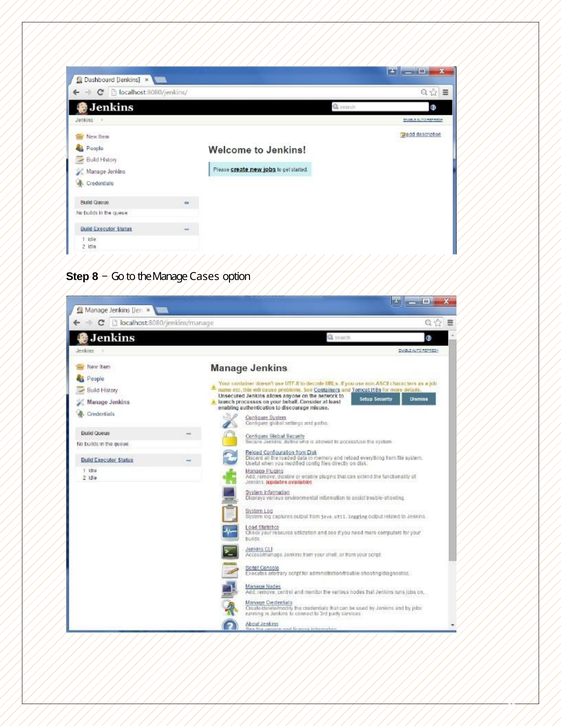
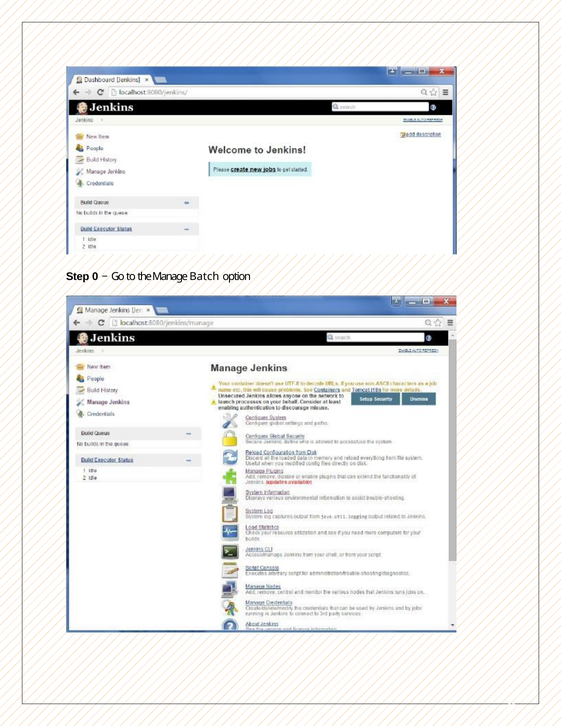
8: 8 -> 0 (95, 276)
Cases: Cases -> Batch (204, 276)
